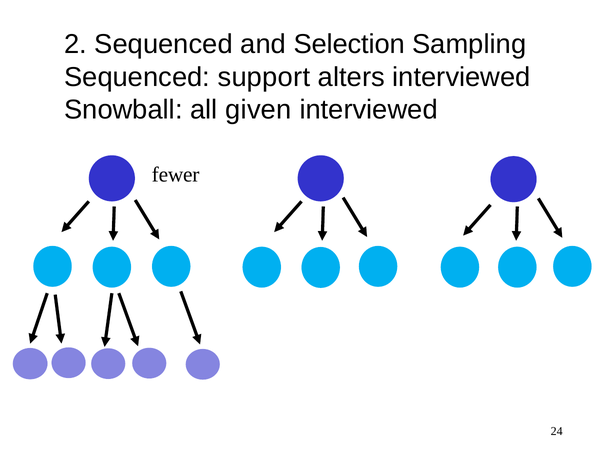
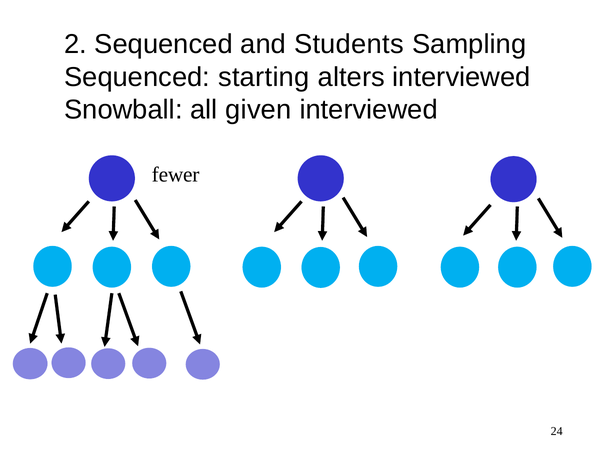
Selection: Selection -> Students (349, 44)
support: support -> starting (264, 77)
